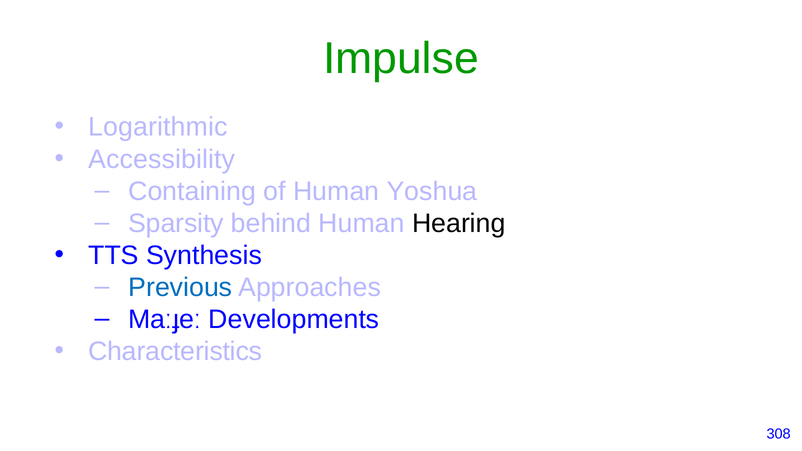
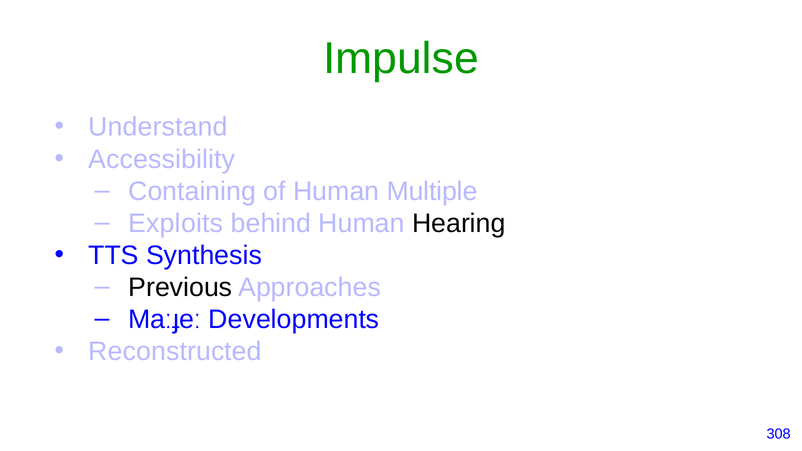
Logarithmic: Logarithmic -> Understand (158, 127)
Yoshua: Yoshua -> Multiple (432, 191)
Sparsity: Sparsity -> Exploits (176, 223)
Previous colour: blue -> black (180, 288)
Characteristics: Characteristics -> Reconstructed (175, 352)
